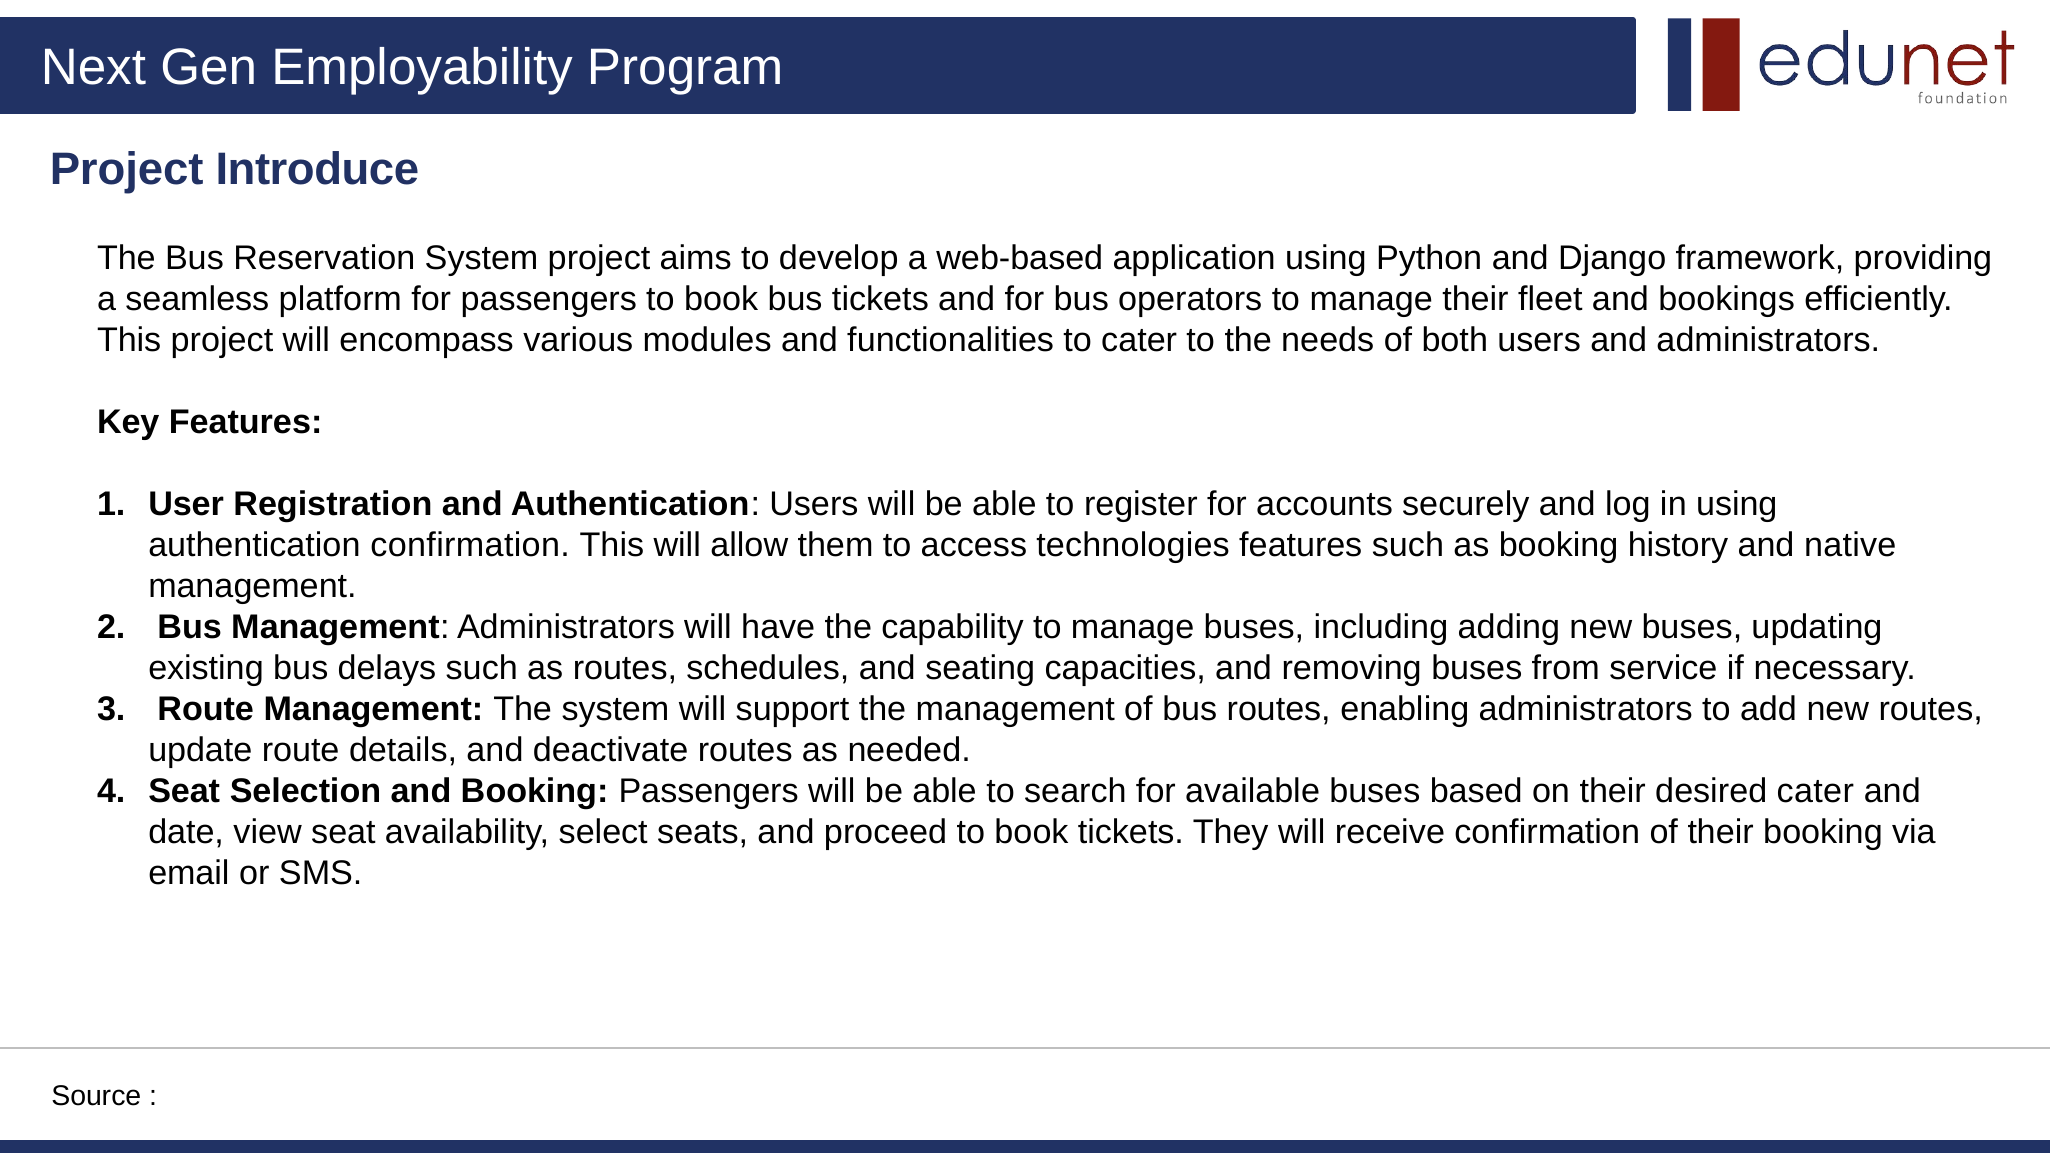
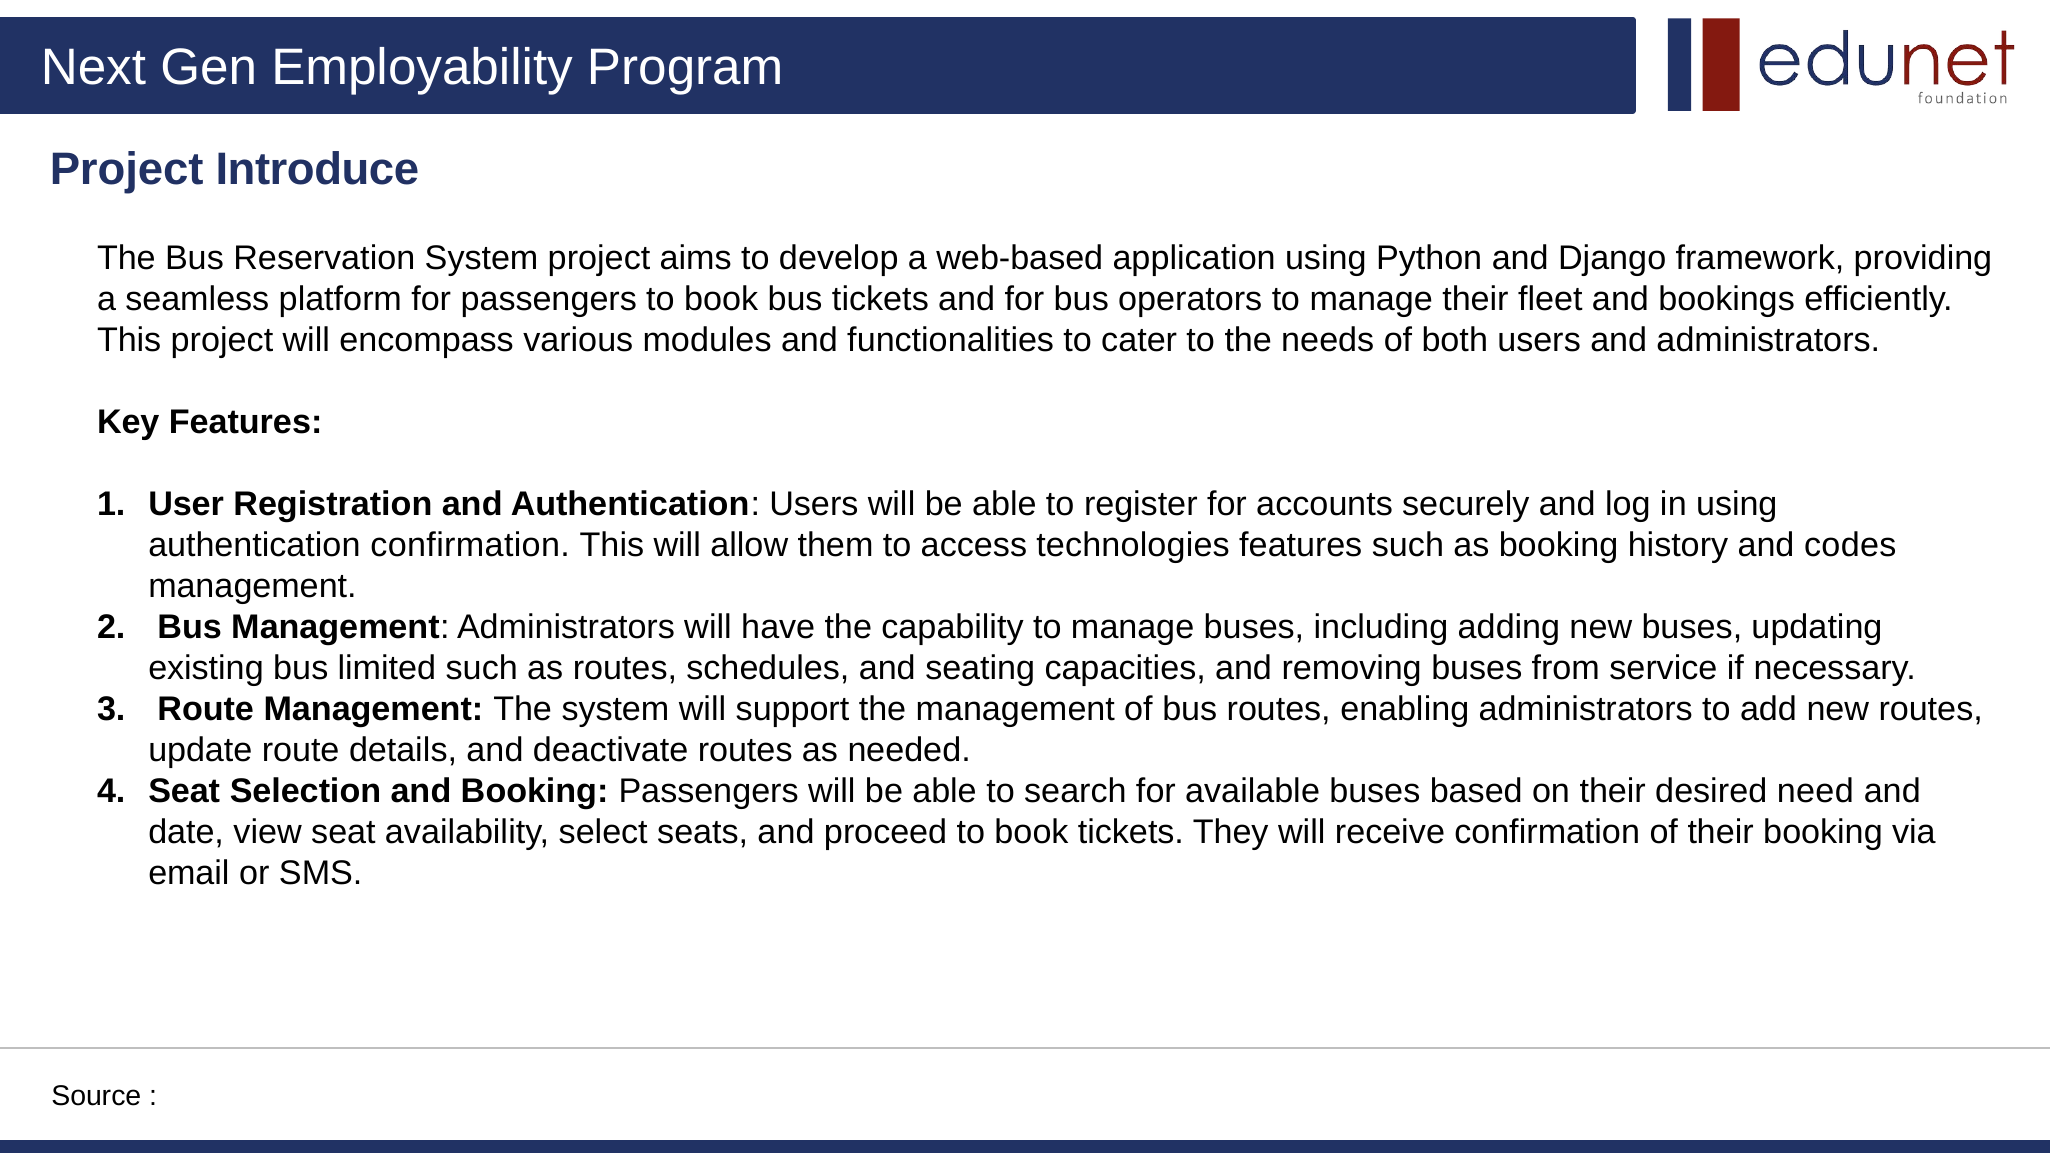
native: native -> codes (1850, 545)
delays: delays -> limited (387, 668)
desired cater: cater -> need (1815, 791)
